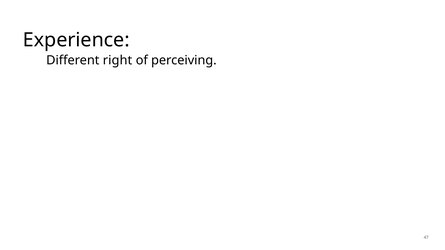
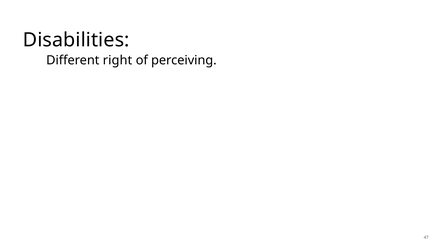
Experience: Experience -> Disabilities (76, 40)
